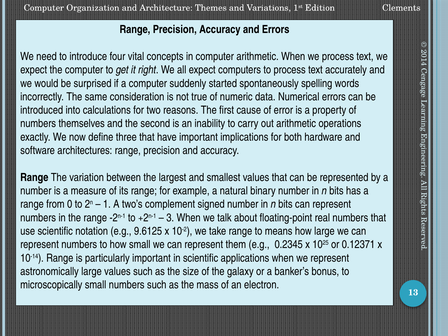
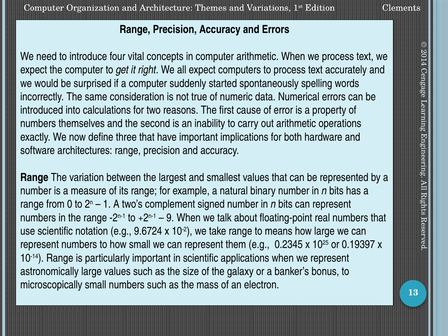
3: 3 -> 9 (170, 218)
9.6125: 9.6125 -> 9.6724 (148, 231)
0.12371: 0.12371 -> 0.19397 (358, 245)
